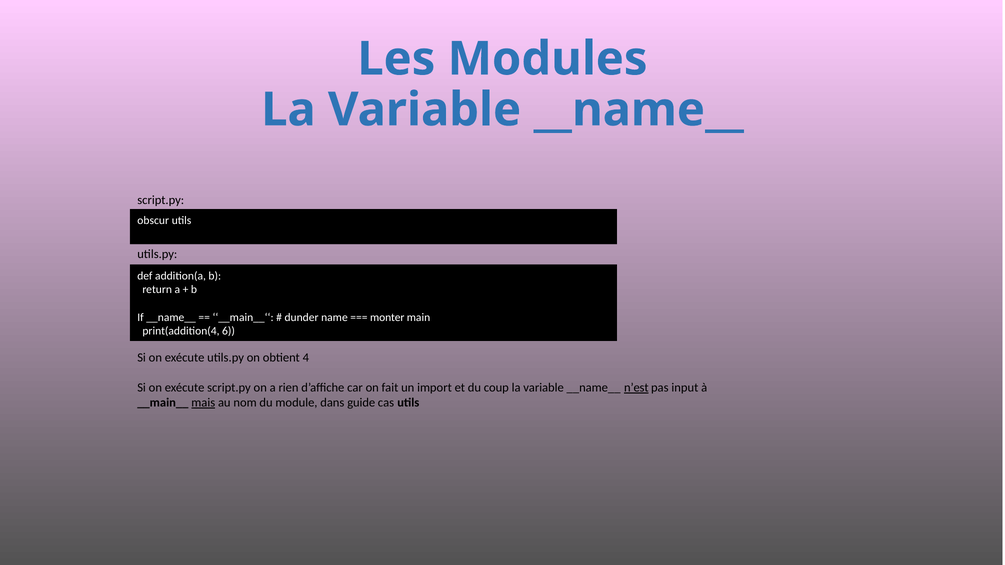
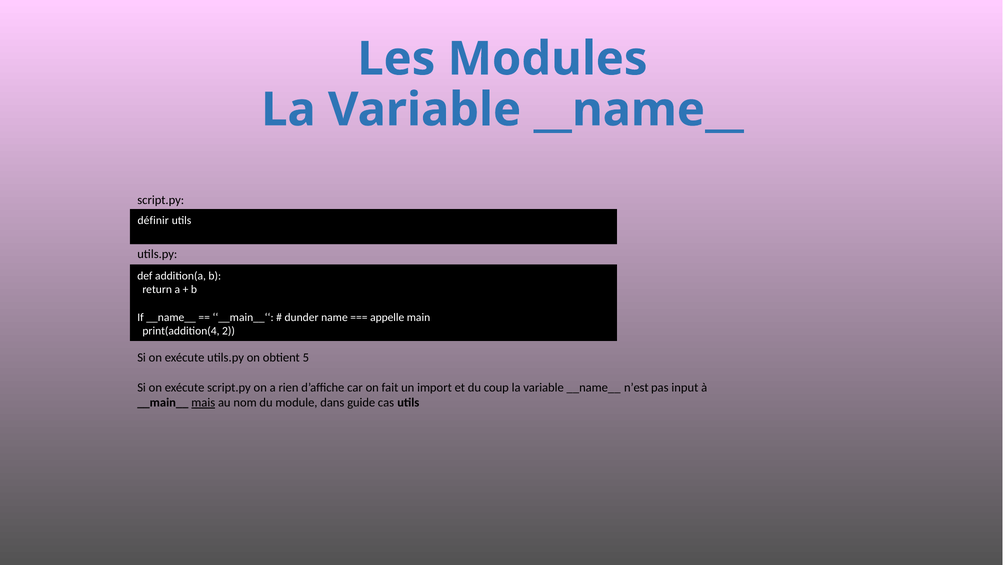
obscur: obscur -> définir (153, 221)
monter: monter -> appelle (387, 317)
6: 6 -> 2 (229, 331)
4: 4 -> 5 (306, 358)
n’est underline: present -> none (636, 388)
